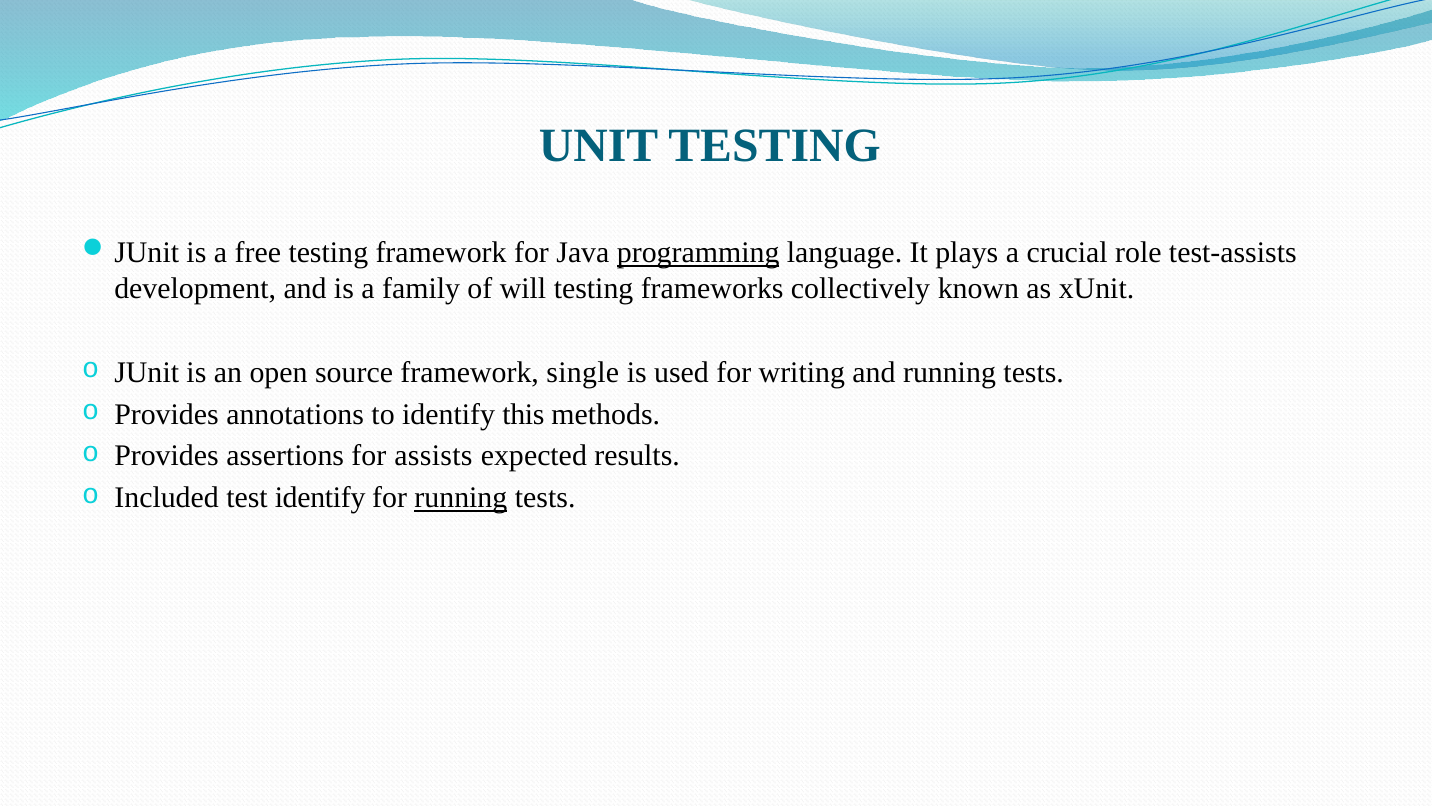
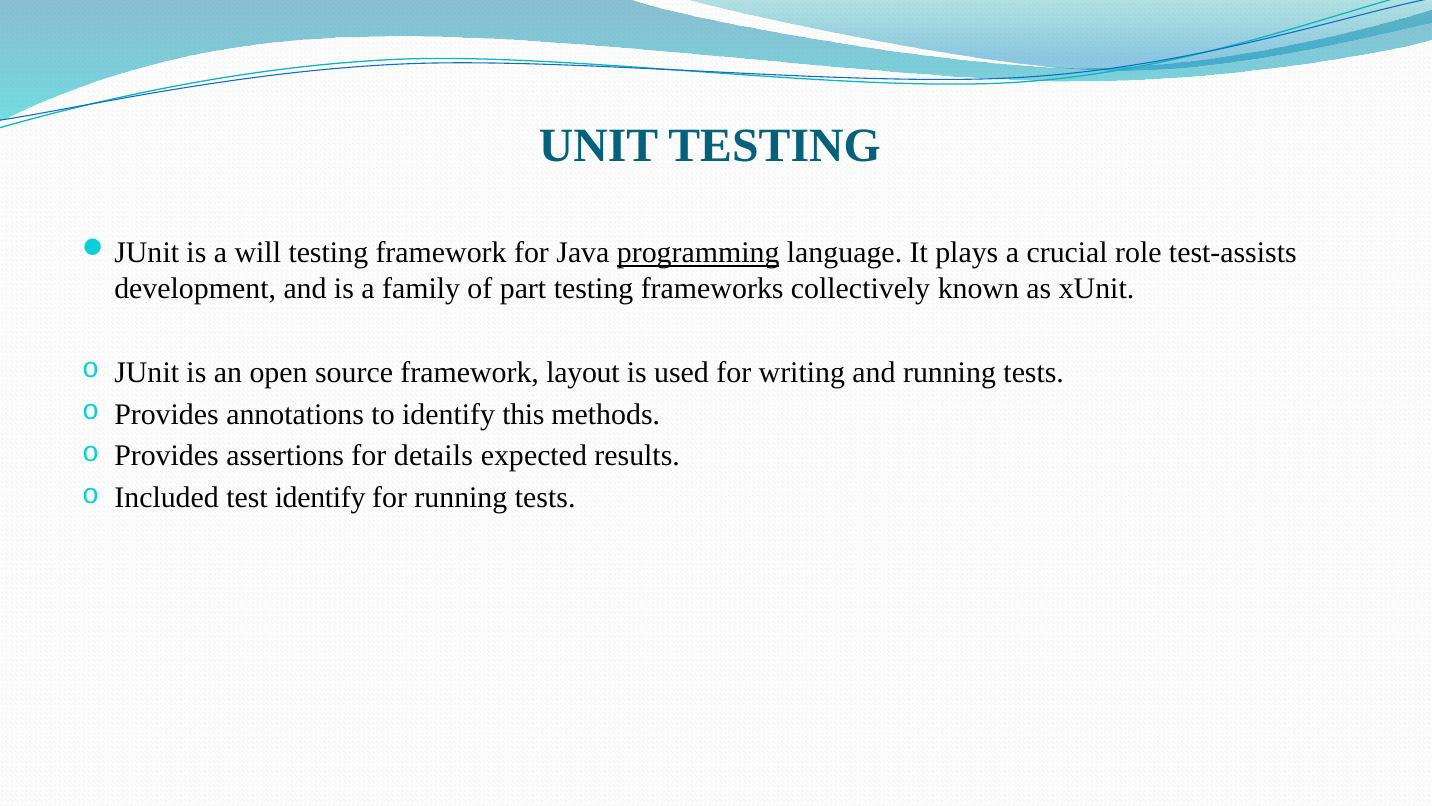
free: free -> will (258, 253)
will: will -> part (523, 288)
single: single -> layout (583, 372)
assists: assists -> details (433, 456)
running underline: present -> none (461, 498)
